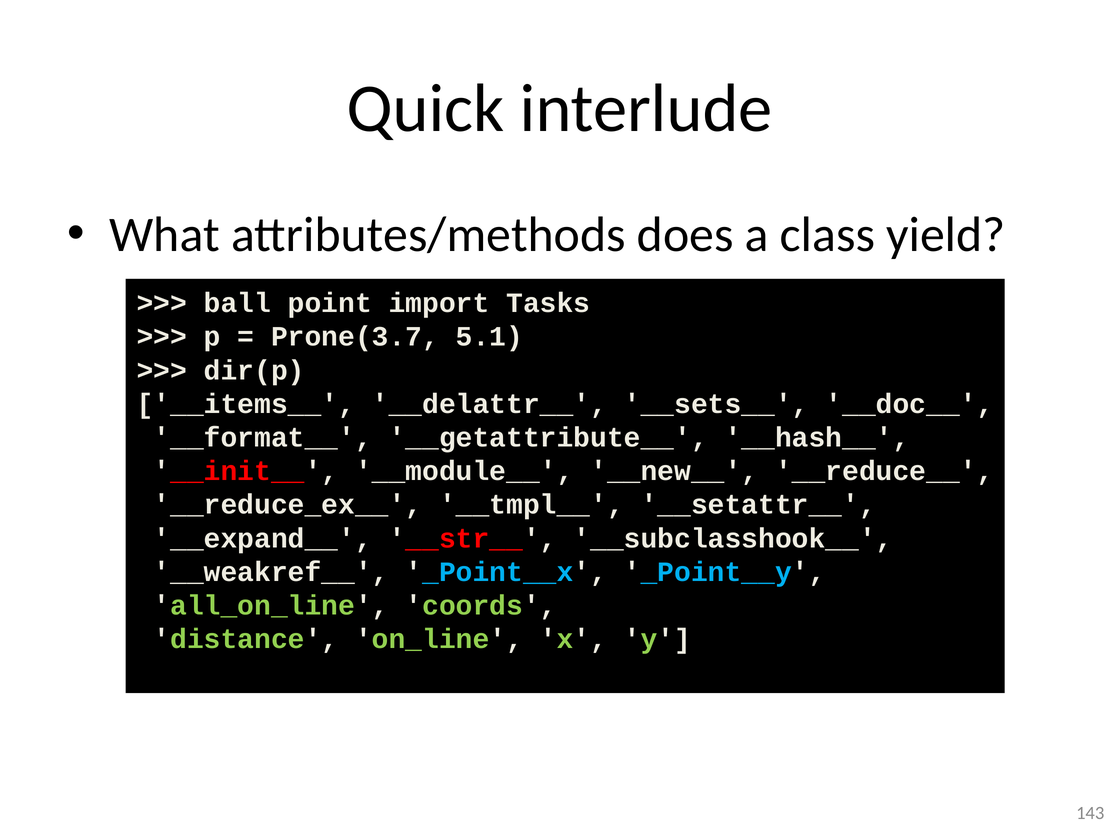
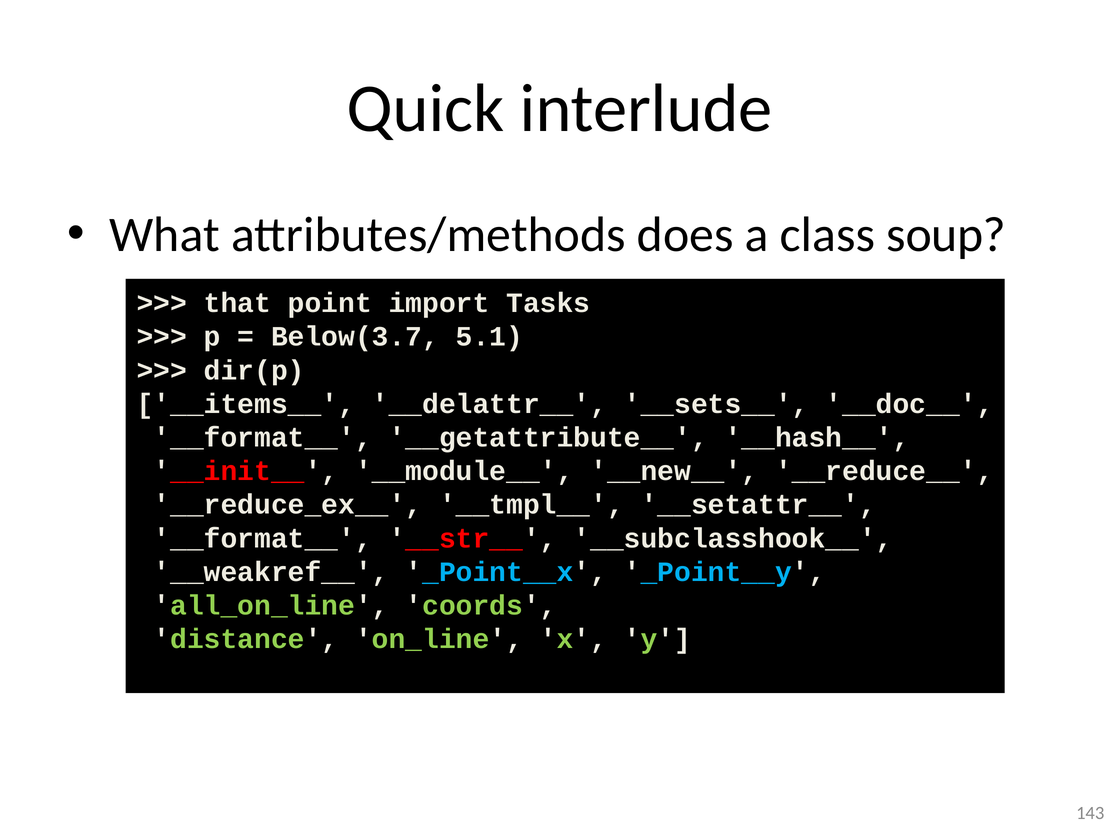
yield: yield -> soup (946, 235)
ball: ball -> that (237, 303)
Prone(3.7: Prone(3.7 -> Below(3.7 (355, 337)
__expand__: __expand__ -> __format__ (263, 538)
